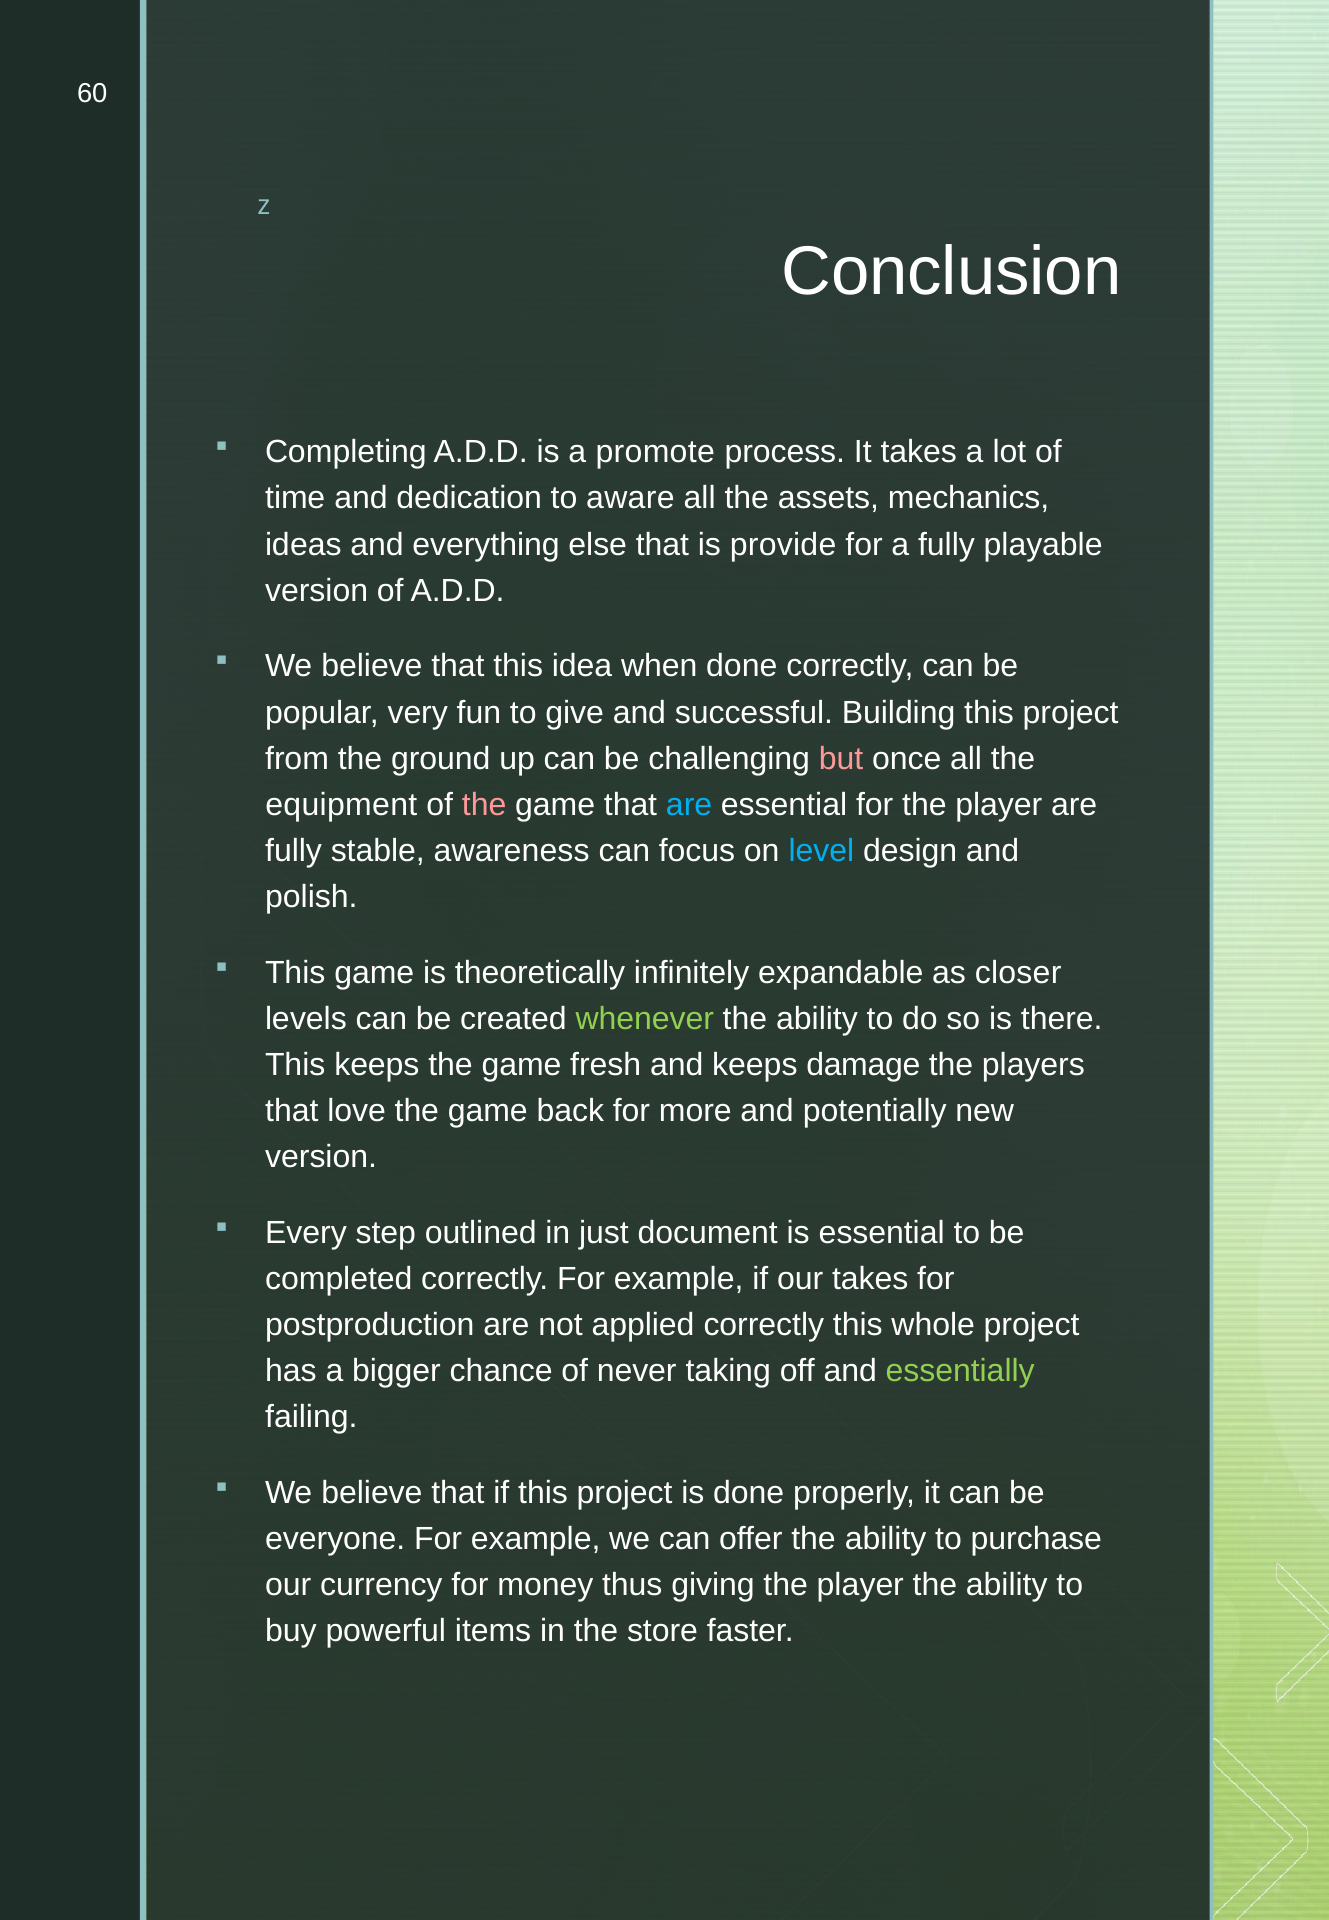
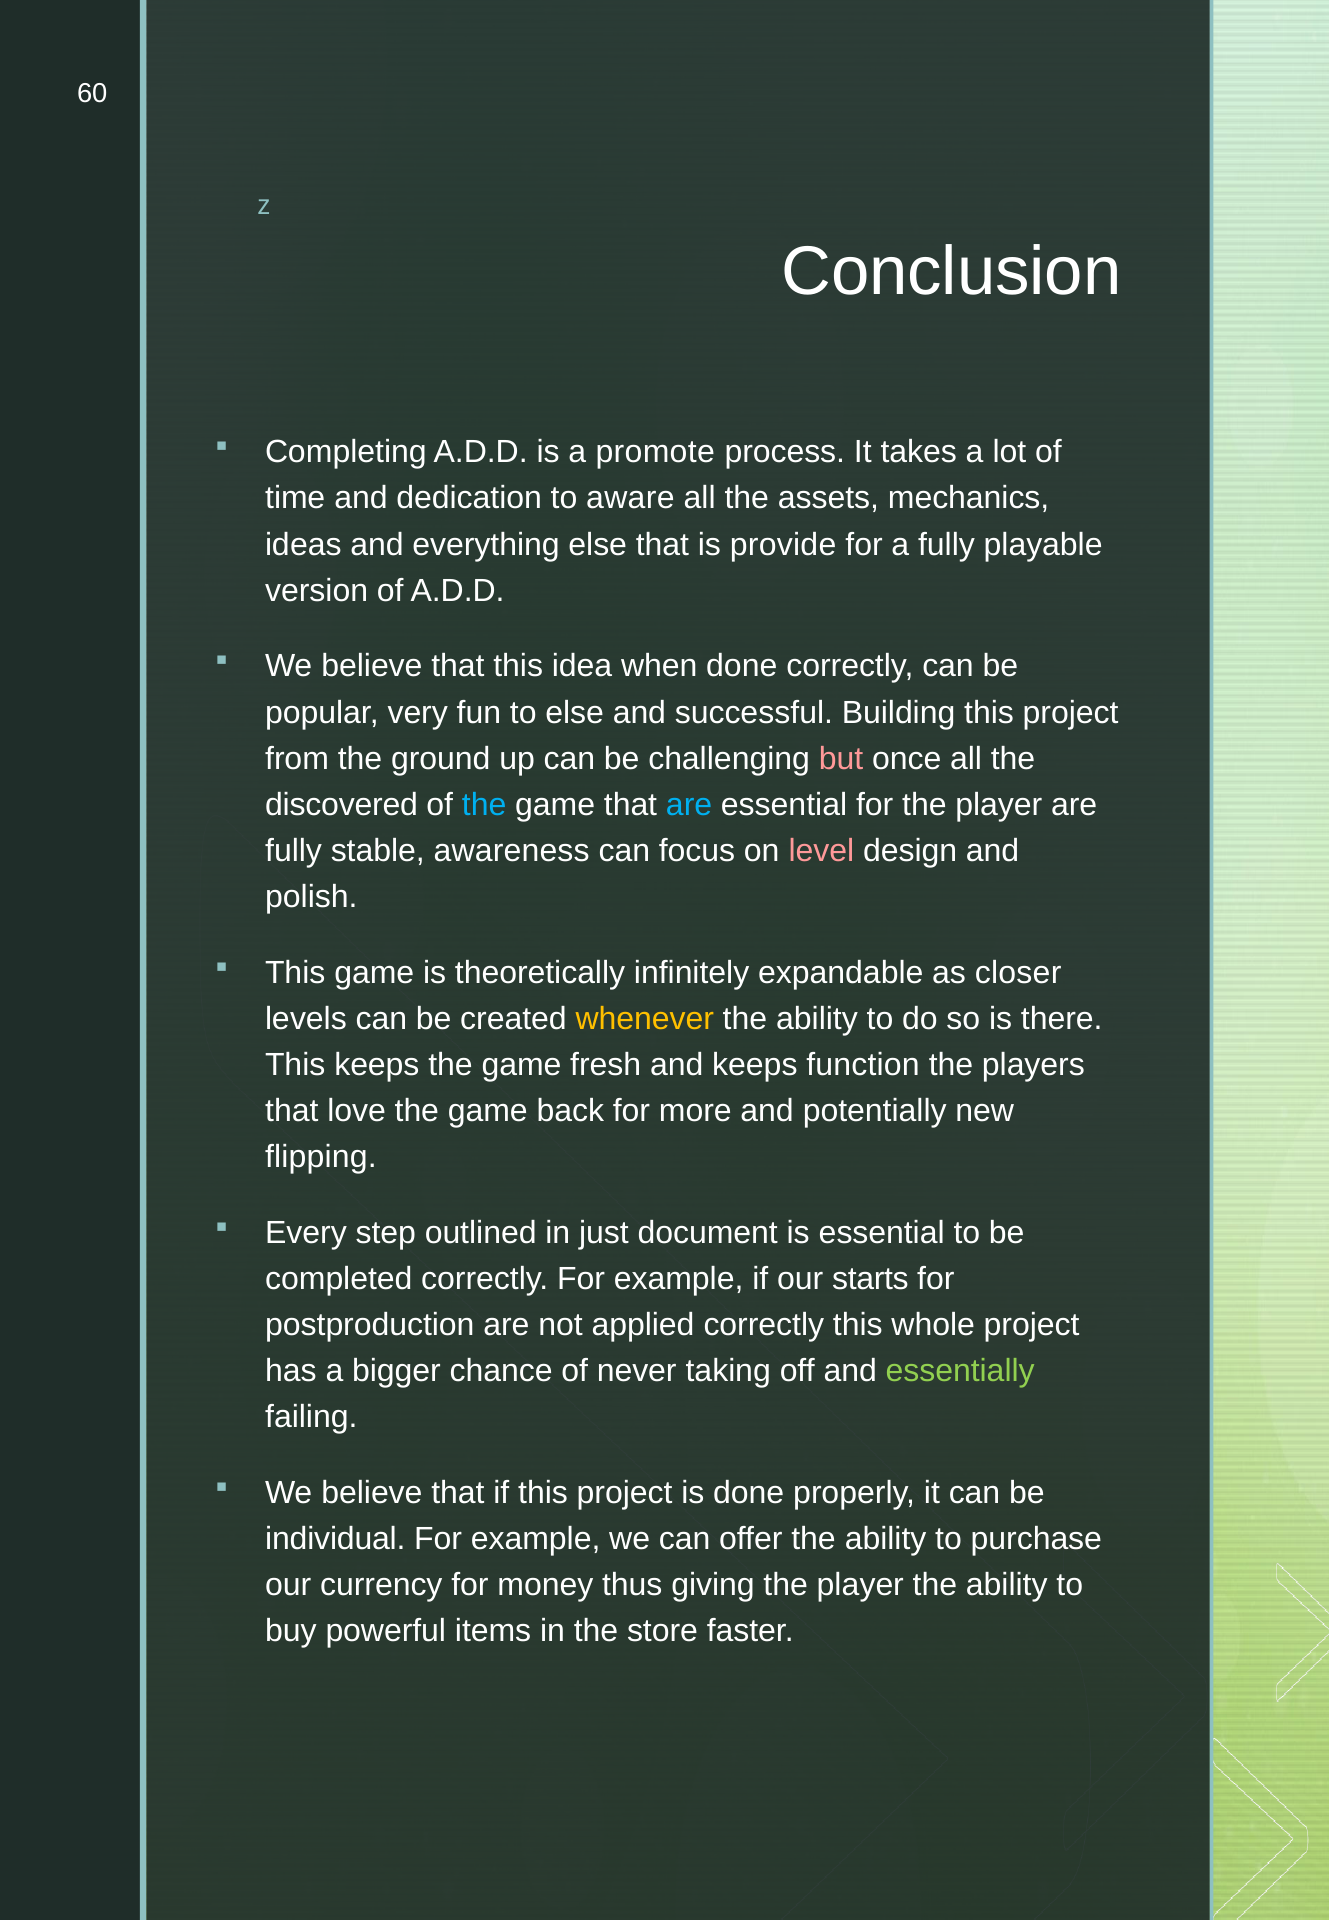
to give: give -> else (575, 712)
equipment: equipment -> discovered (342, 805)
the colour: pink -> light blue (484, 805)
level colour: light blue -> pink (821, 851)
whenever colour: light green -> yellow (645, 1019)
damage: damage -> function (863, 1065)
version: version -> flipping (321, 1157)
our takes: takes -> starts (870, 1279)
everyone: everyone -> individual (335, 1539)
